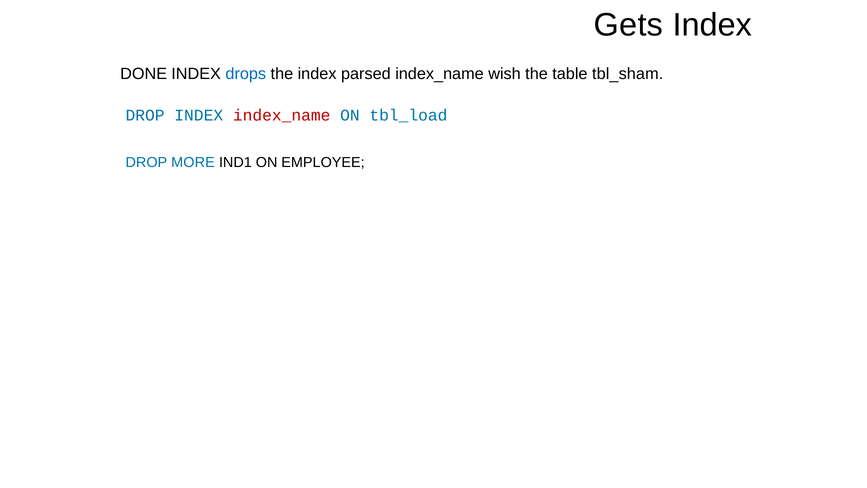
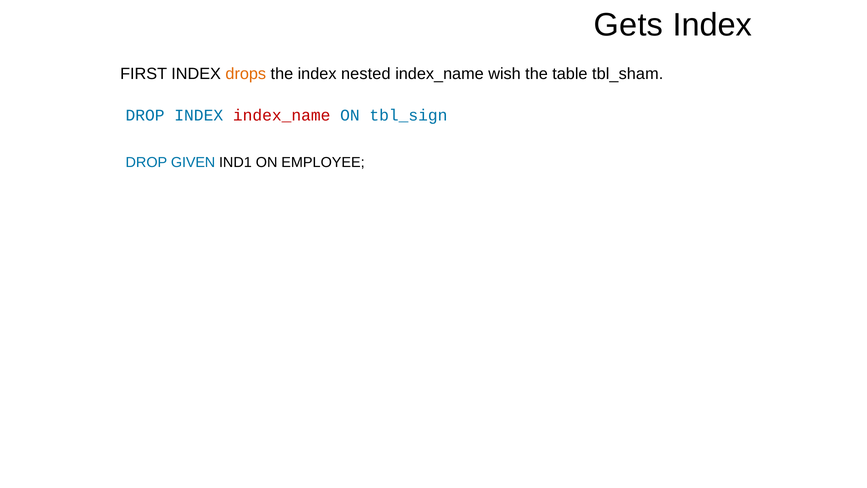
DONE: DONE -> FIRST (144, 74)
drops colour: blue -> orange (246, 74)
parsed: parsed -> nested (366, 74)
tbl_load: tbl_load -> tbl_sign (408, 115)
MORE: MORE -> GIVEN (193, 162)
